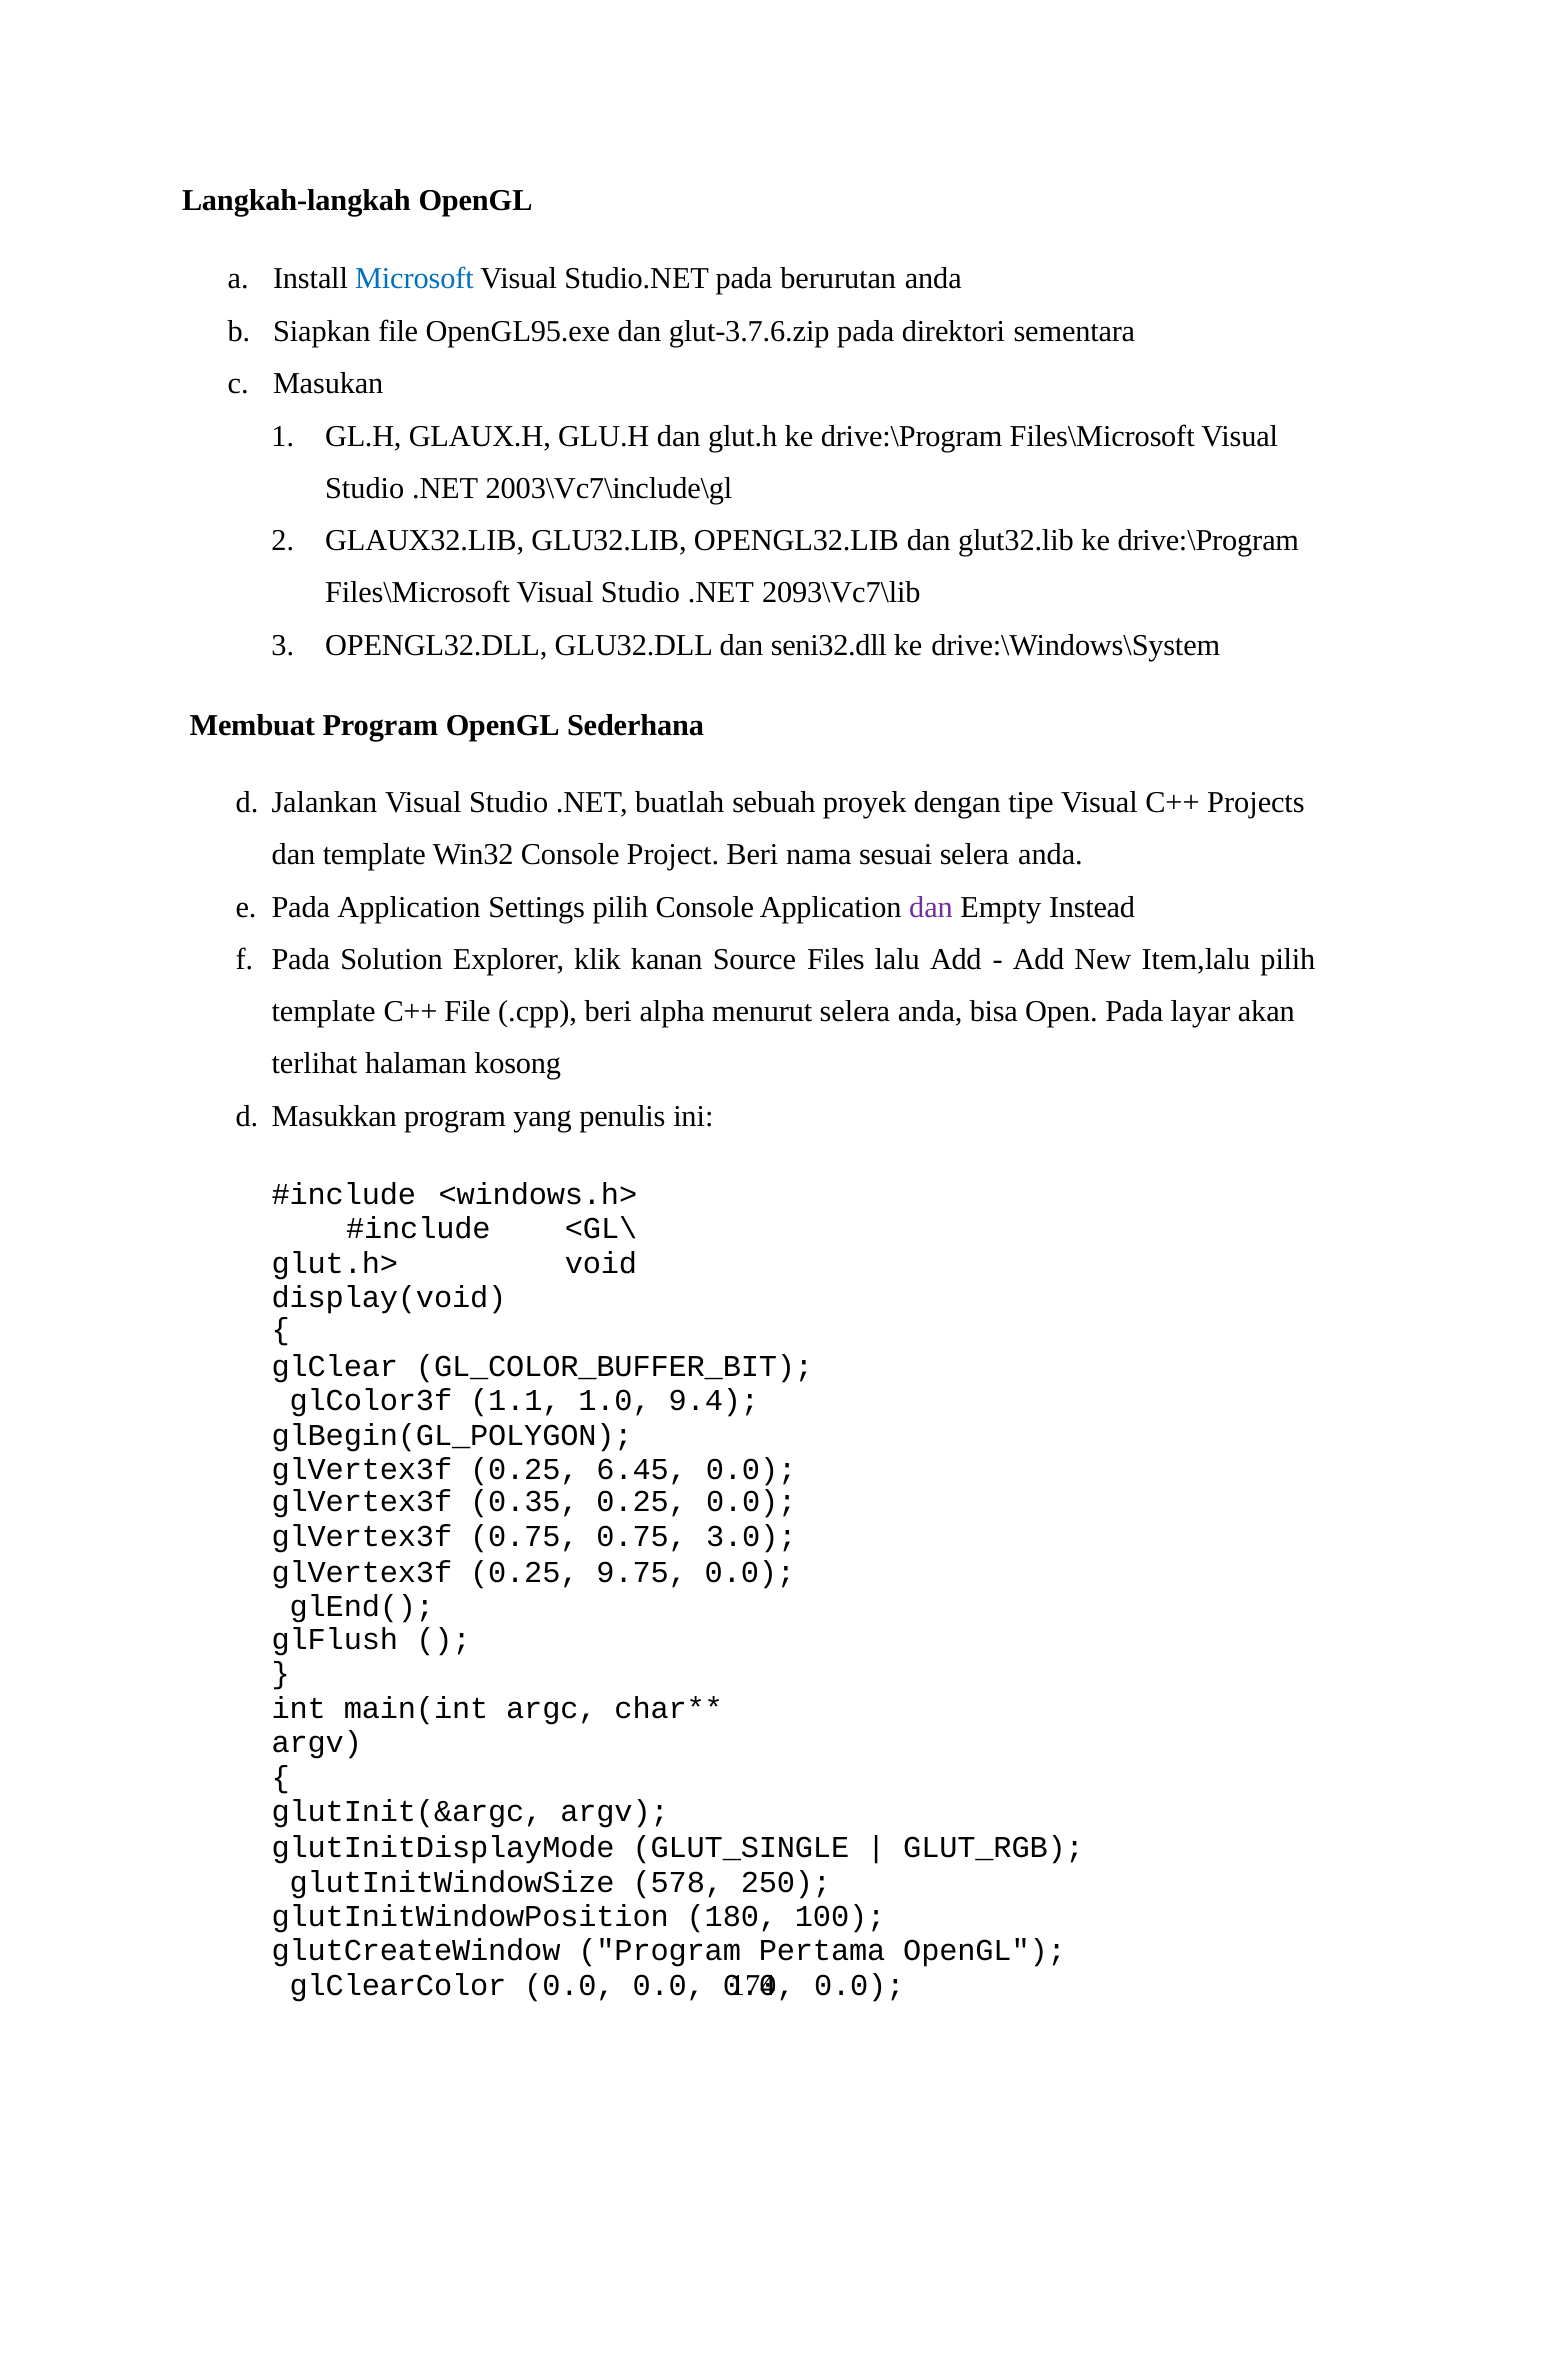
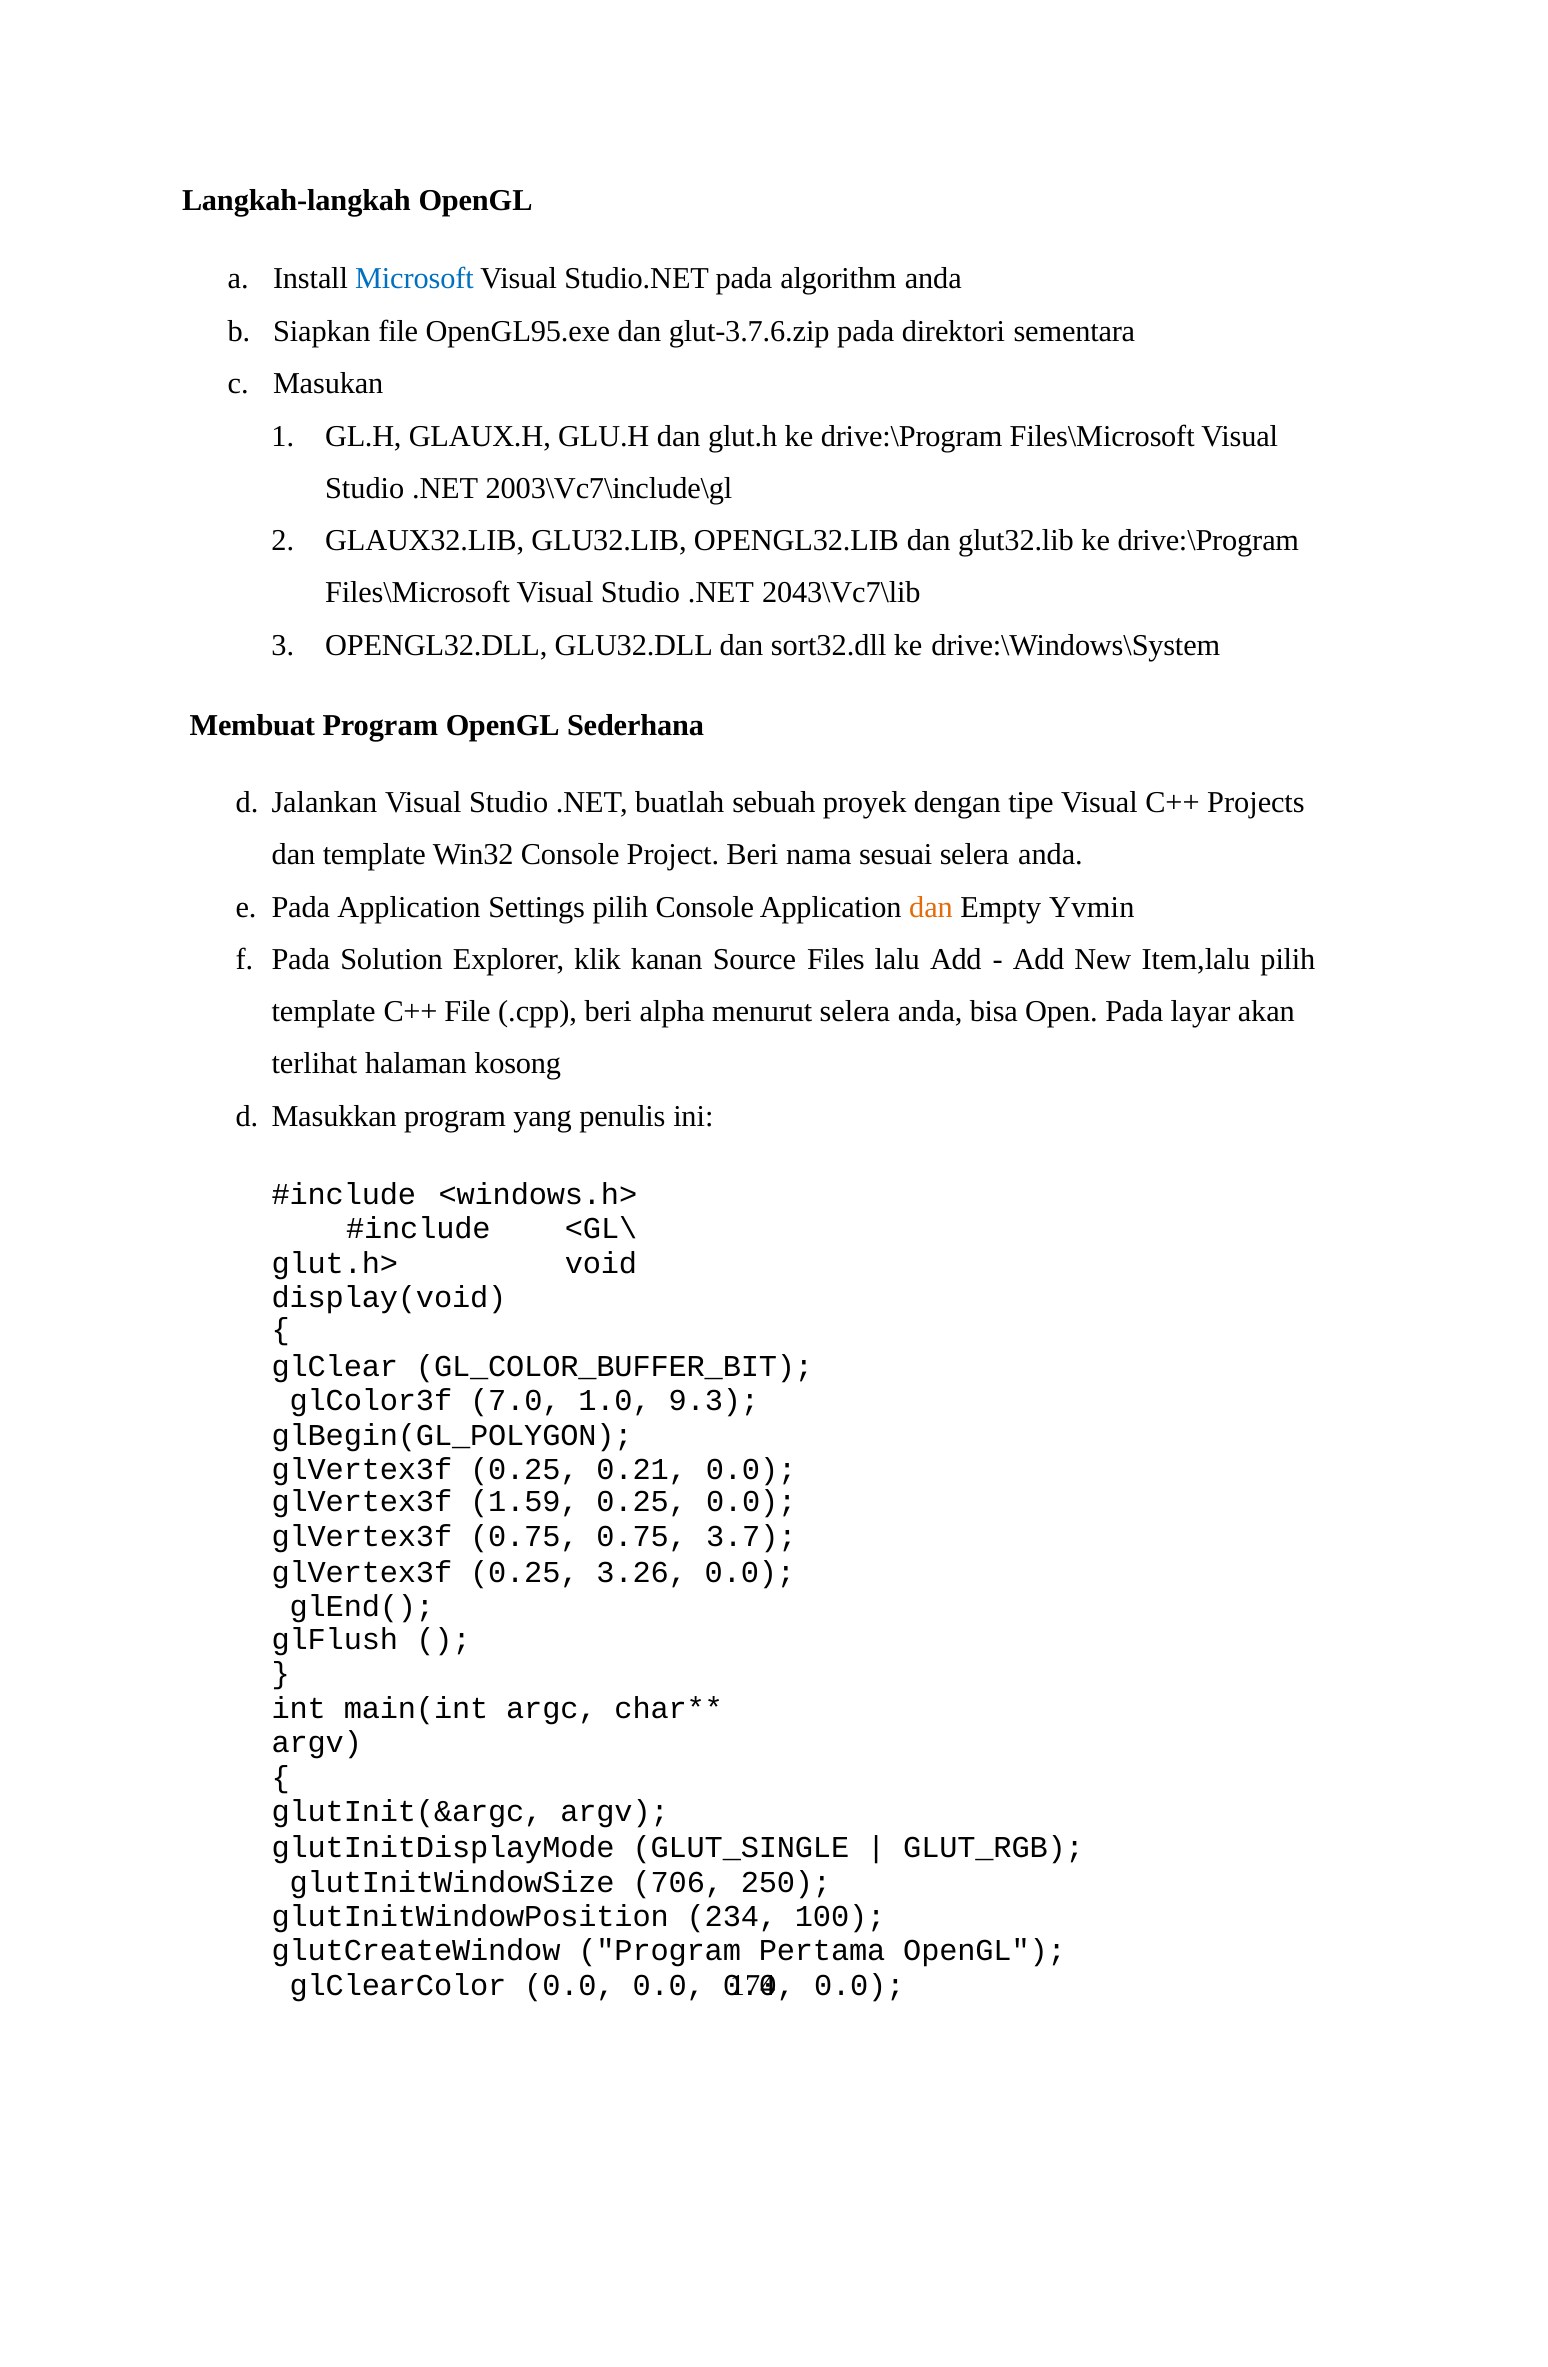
berurutan: berurutan -> algorithm (838, 279)
2093\Vc7\lib: 2093\Vc7\lib -> 2043\Vc7\lib (841, 593)
seni32.dll: seni32.dll -> sort32.dll (829, 645)
dan colour: purple -> orange (931, 907)
Instead: Instead -> Yvmin (1092, 907)
1.1: 1.1 -> 7.0 (515, 1401)
9.4: 9.4 -> 9.3 (714, 1401)
6.45: 6.45 -> 0.21 (642, 1470)
0.35: 0.35 -> 1.59 (524, 1502)
3.0: 3.0 -> 3.7 (751, 1537)
9.75: 9.75 -> 3.26 (642, 1573)
578: 578 -> 706 (678, 1883)
180: 180 -> 234 (732, 1917)
